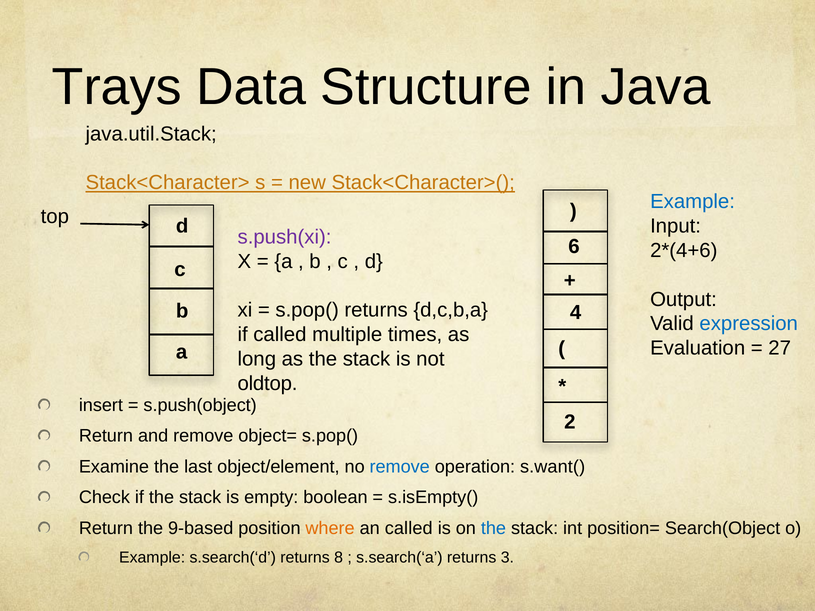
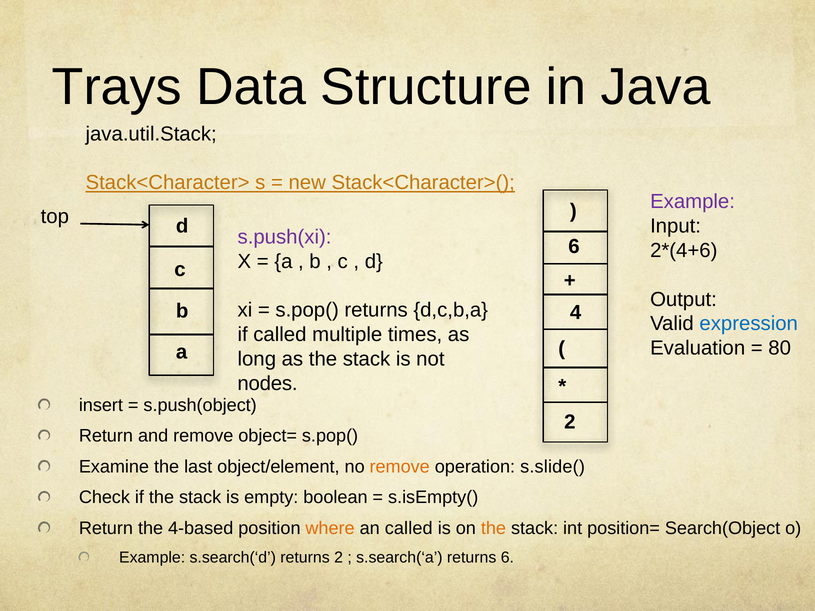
Example colour: blue -> purple (693, 202)
27: 27 -> 80 (780, 348)
oldtop: oldtop -> nodes (267, 384)
remove colour: blue -> orange (400, 467)
s.want(: s.want( -> s.slide( (553, 467)
9-based: 9-based -> 4-based (201, 528)
the colour: blue -> orange (493, 528)
returns 8: 8 -> 2 (339, 558)
returns 3: 3 -> 6 (507, 558)
